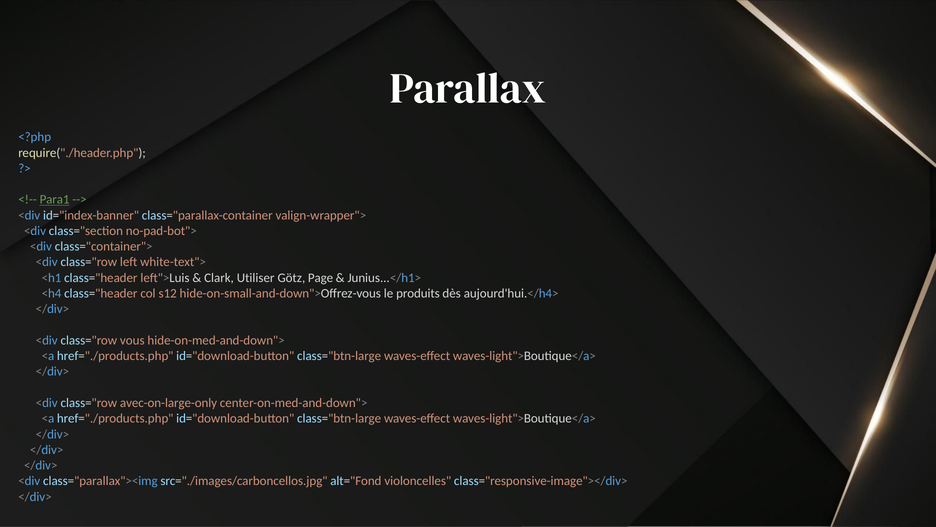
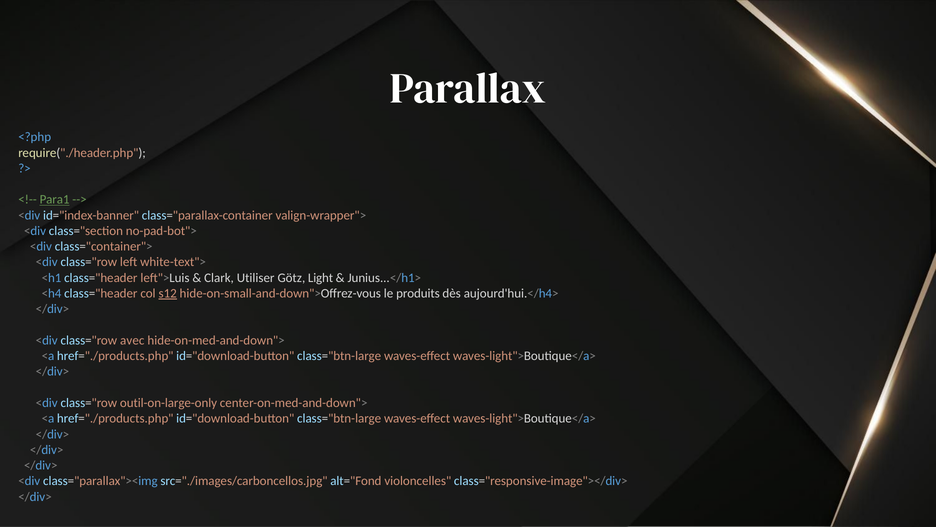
Page: Page -> Light (321, 278)
s12 underline: none -> present (168, 293)
vous: vous -> avec (132, 340)
avec-on-large-only: avec-on-large-only -> outil-on-large-only (169, 403)
